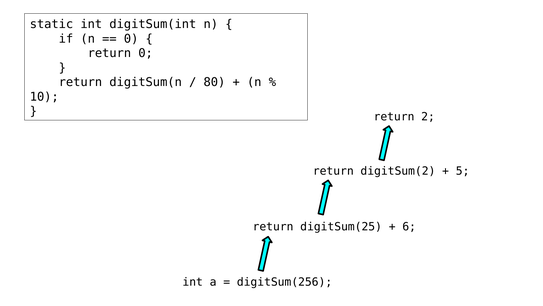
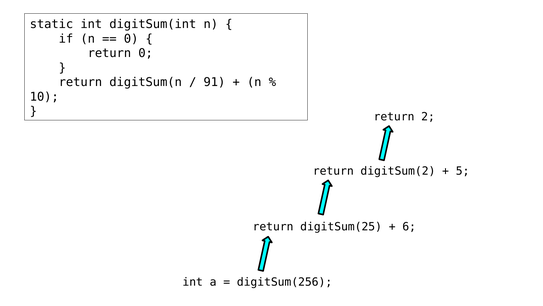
80: 80 -> 91 (214, 82)
